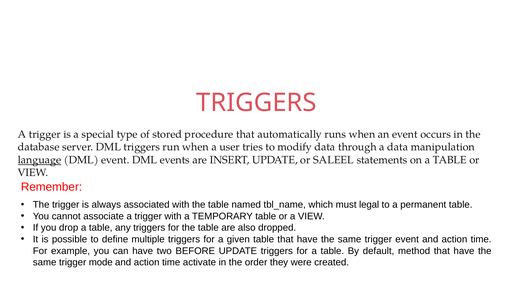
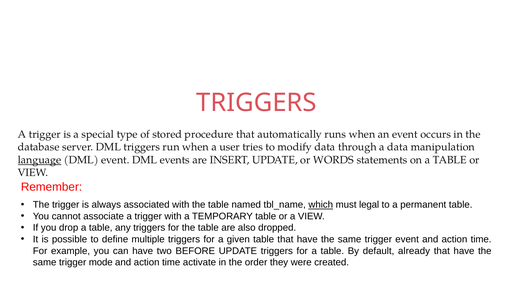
SALEEL: SALEEL -> WORDS (334, 160)
which underline: none -> present (321, 205)
method: method -> already (414, 251)
